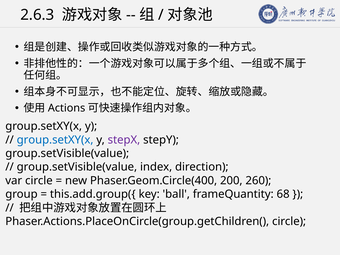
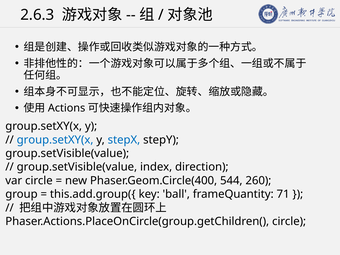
stepX colour: purple -> blue (124, 140)
200: 200 -> 544 (231, 181)
68: 68 -> 71 (283, 194)
